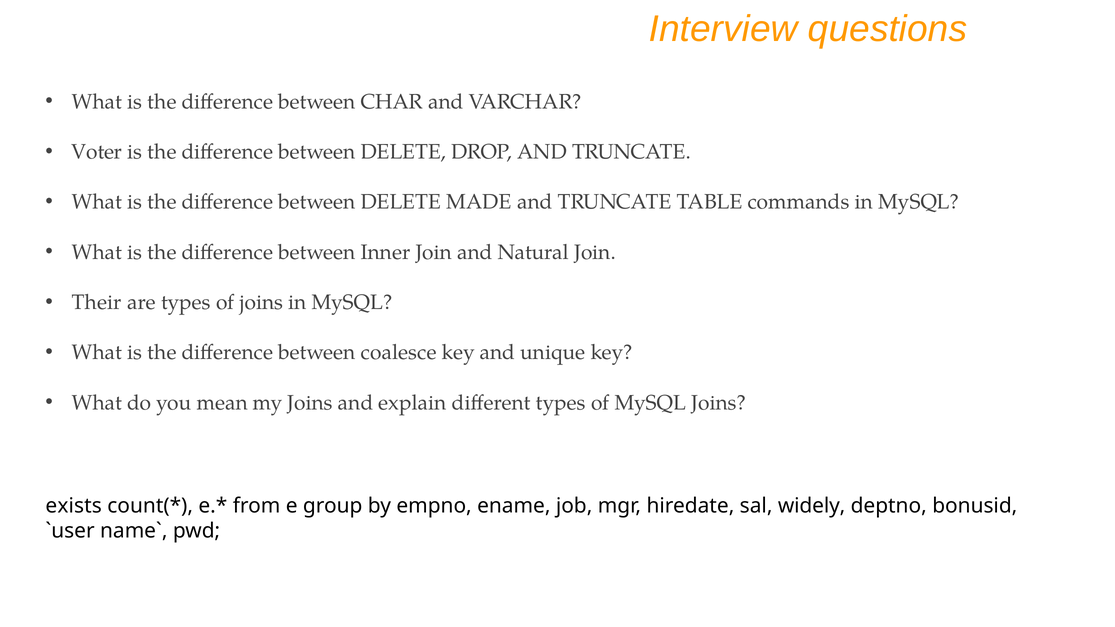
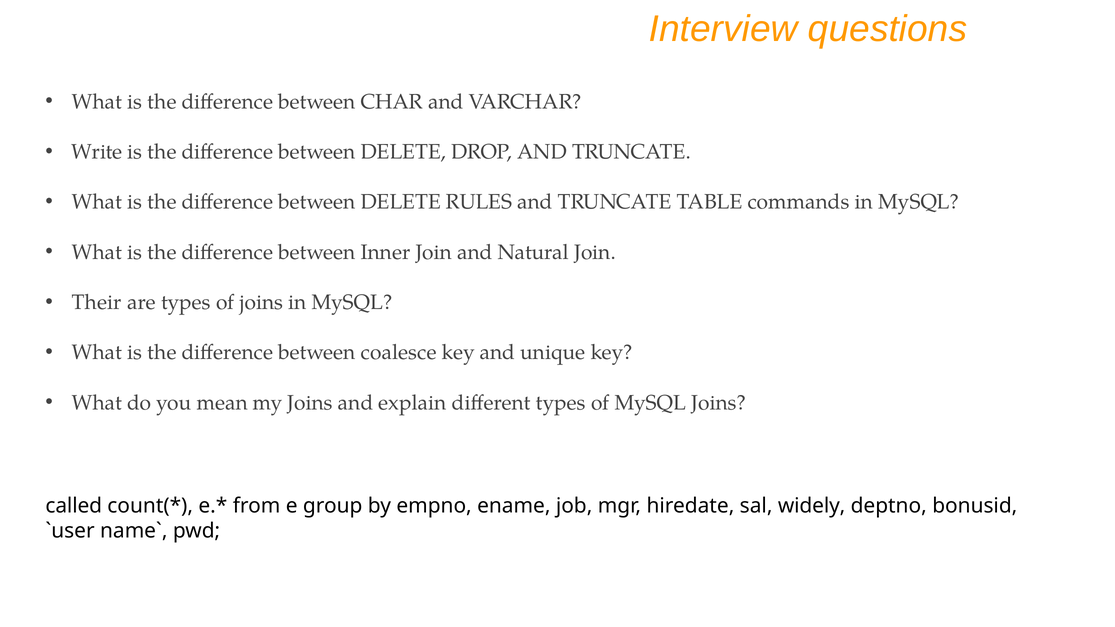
Voter: Voter -> Write (97, 152)
MADE: MADE -> RULES (479, 202)
exists: exists -> called (74, 506)
